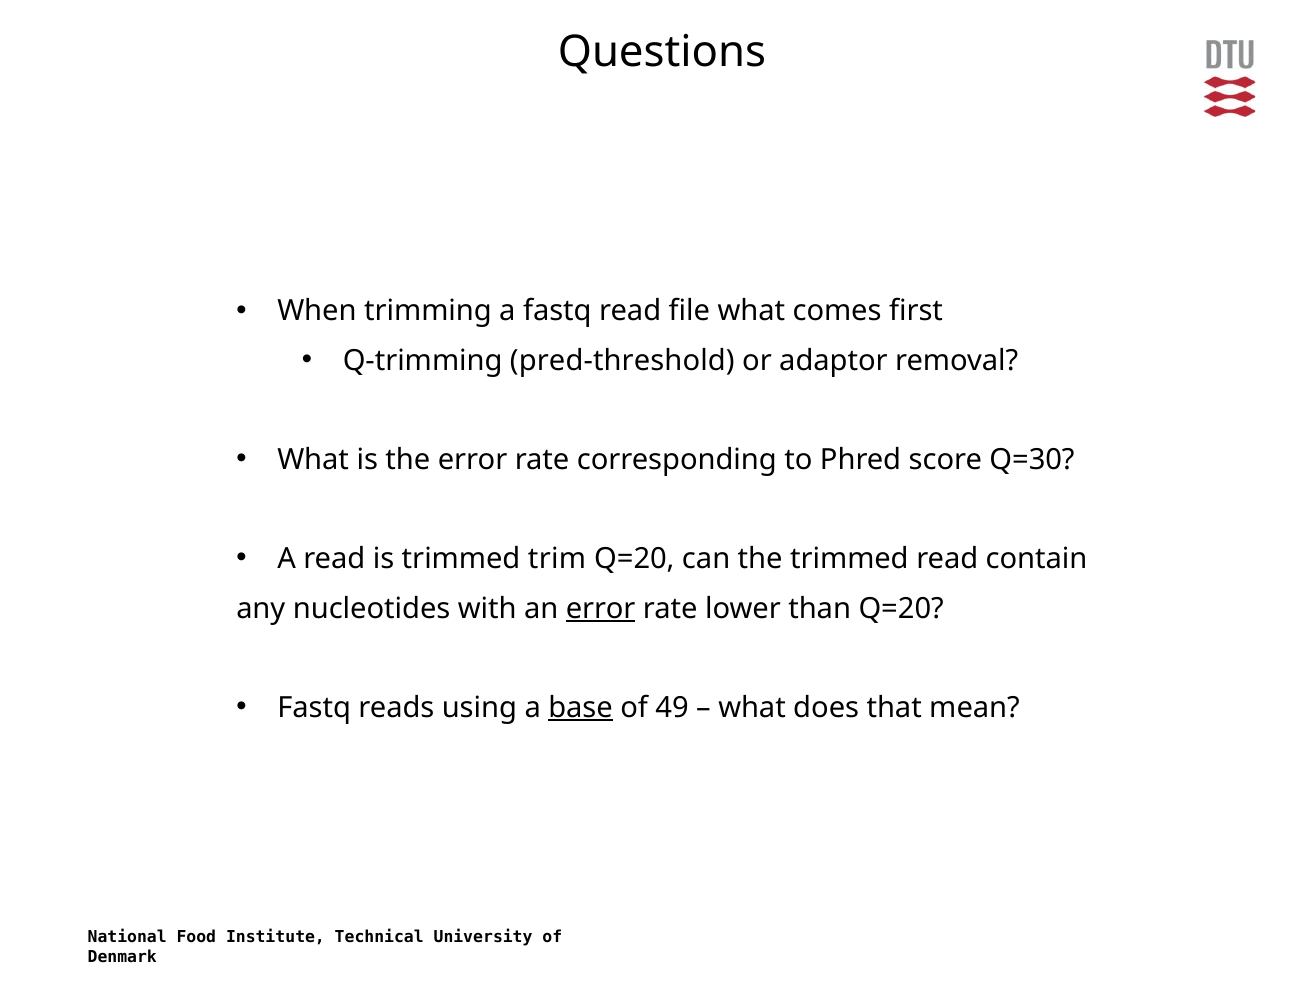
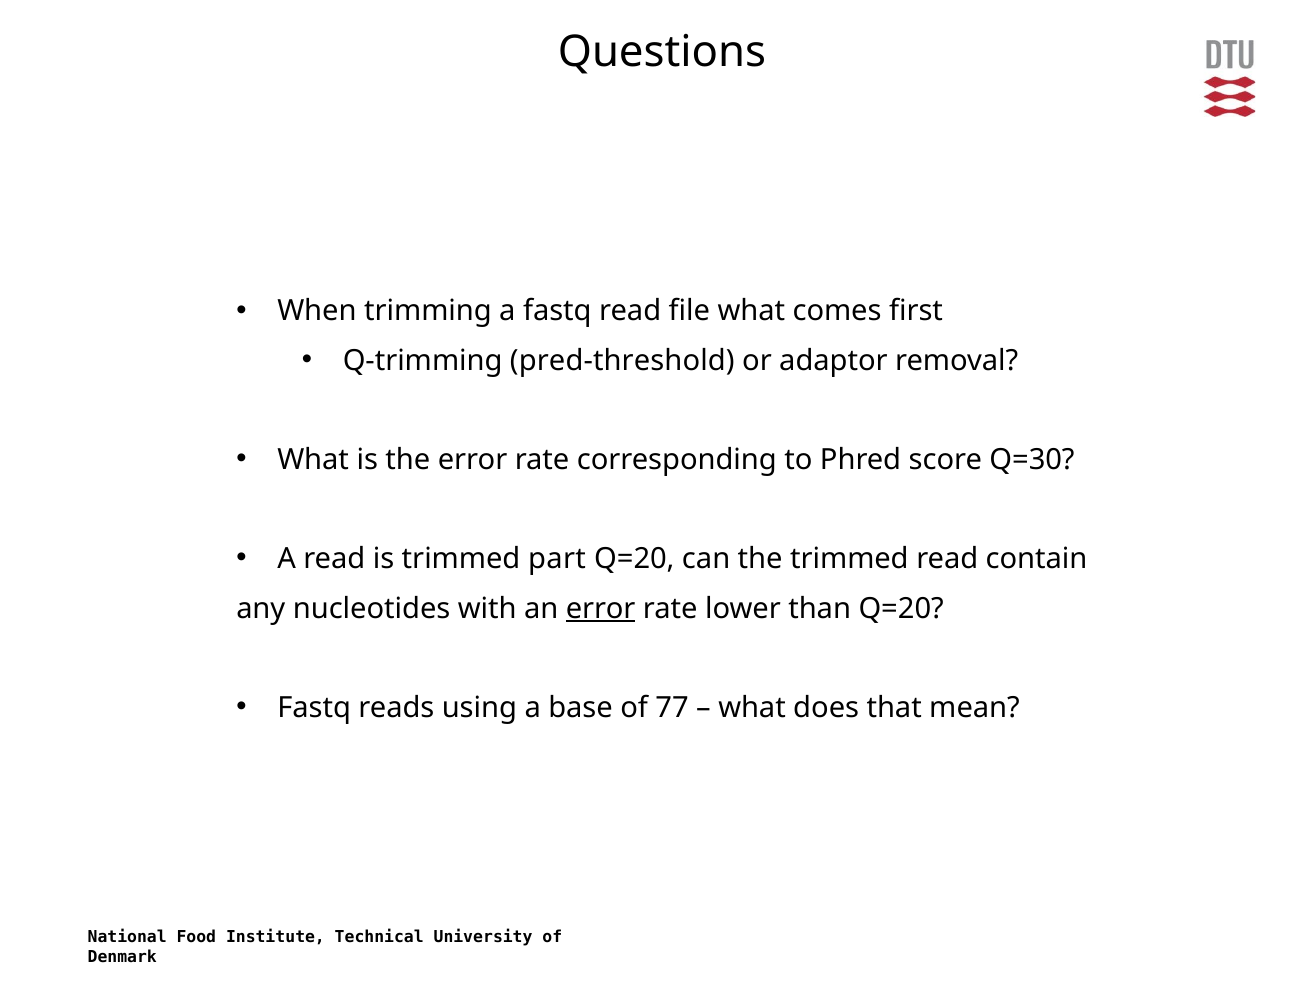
trim: trim -> part (557, 559)
base underline: present -> none (581, 708)
49: 49 -> 77 (672, 708)
